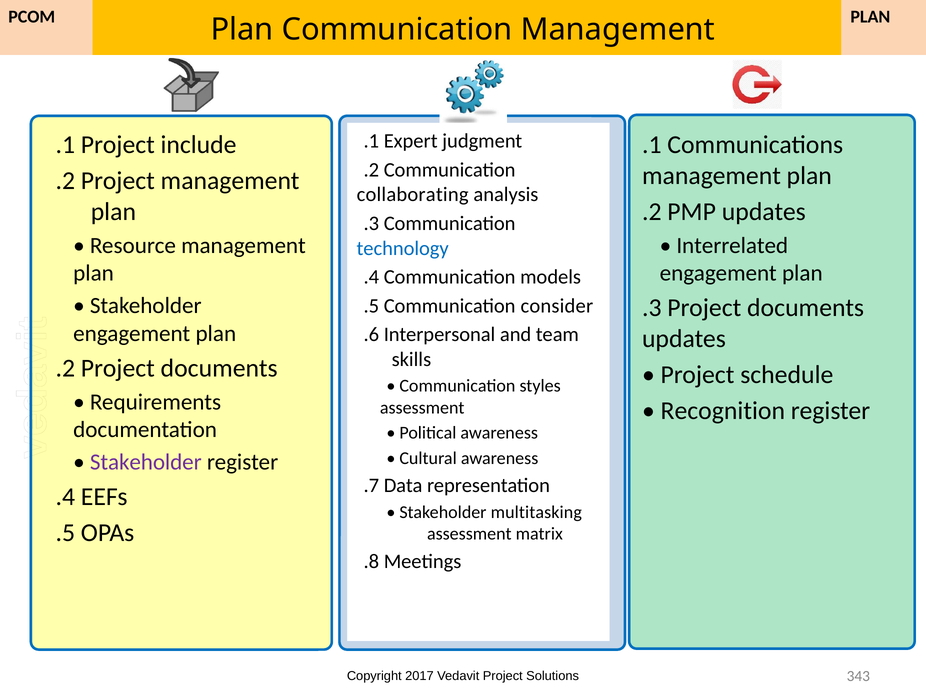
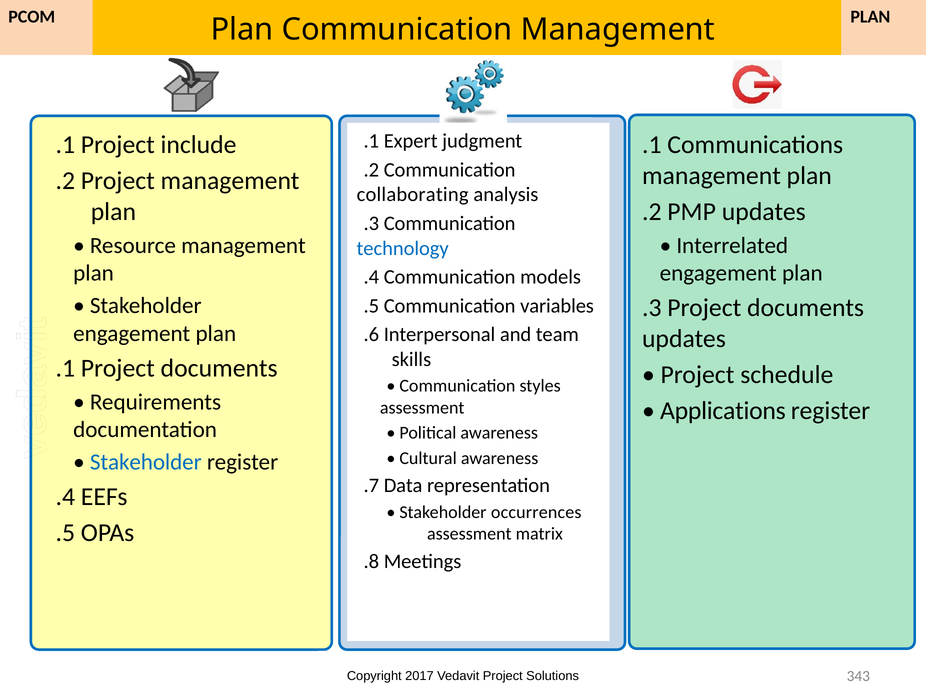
consider: consider -> variables (557, 306)
.2: .2 -> .1 (65, 368)
Recognition: Recognition -> Applications (723, 411)
Stakeholder colour: purple -> blue (146, 462)
multitasking: multitasking -> occurrences (536, 512)
